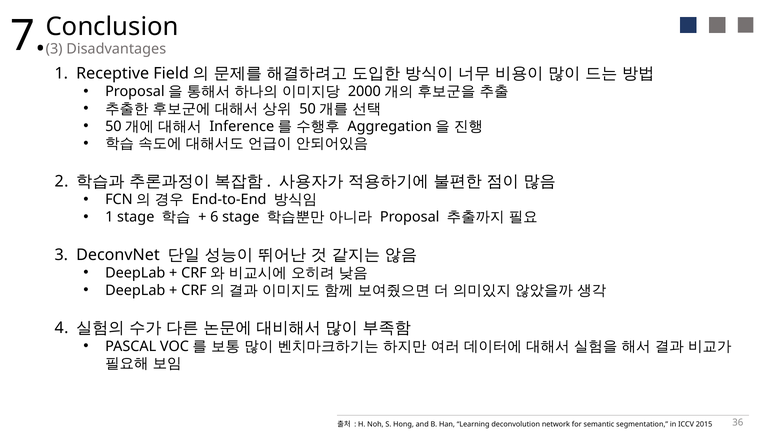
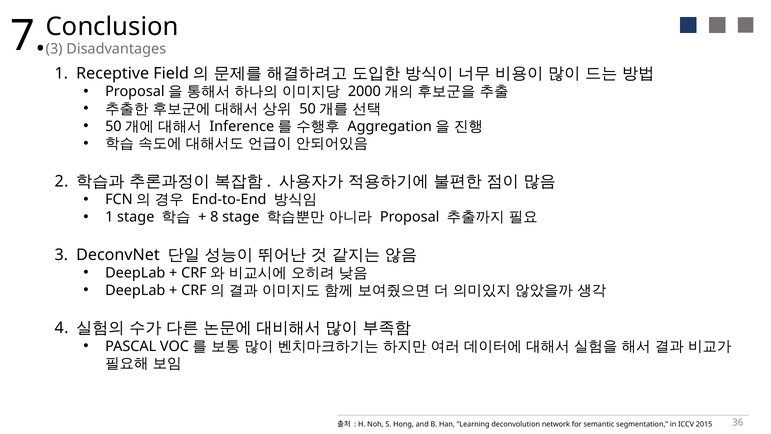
6: 6 -> 8 (214, 217)
